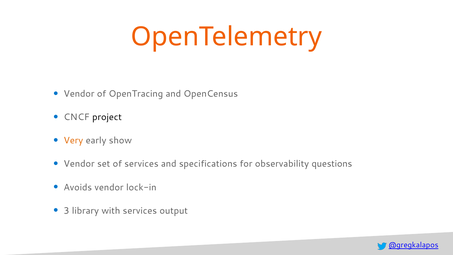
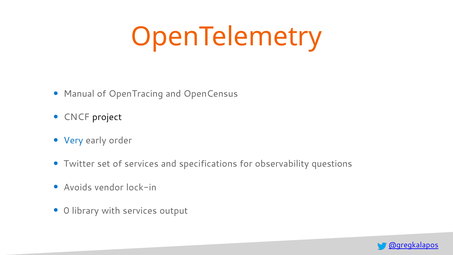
Vendor: Vendor -> Manual (79, 94)
Very colour: orange -> blue (73, 140)
show: show -> order (120, 140)
Vendor: Vendor -> Twitter (79, 164)
3: 3 -> 0 (66, 211)
